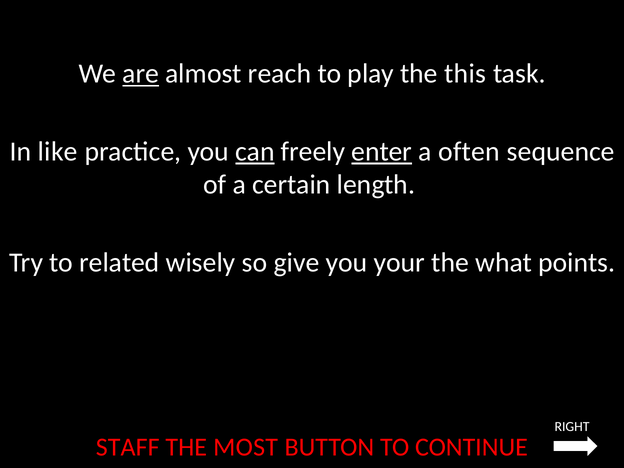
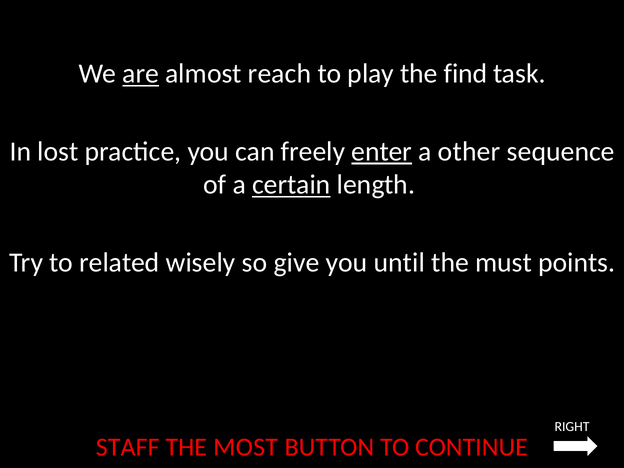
this: this -> find (466, 74)
like: like -> lost (58, 152)
can underline: present -> none (255, 152)
often: often -> other (469, 152)
certain underline: none -> present (291, 185)
your: your -> until (399, 262)
what: what -> must (504, 262)
